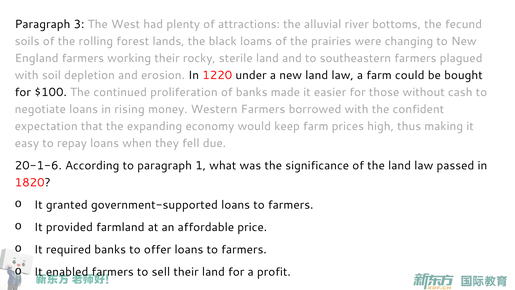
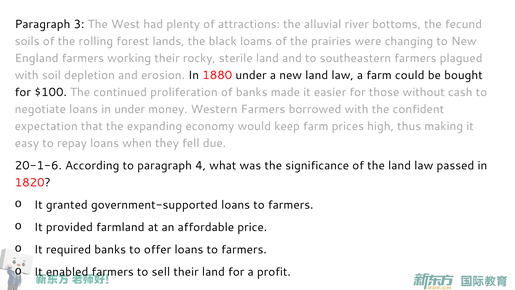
1220: 1220 -> 1880 (217, 75)
in rising: rising -> under (130, 109)
1: 1 -> 4 (201, 165)
